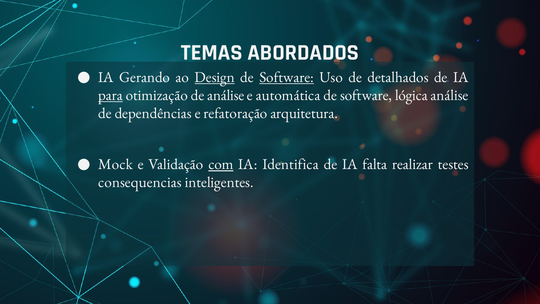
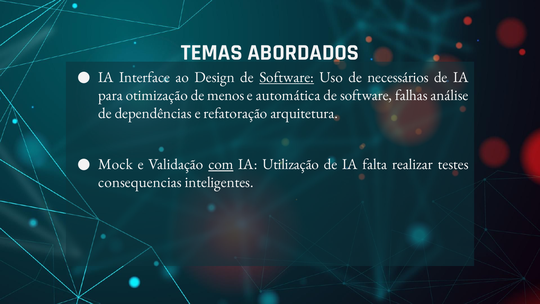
Gerando: Gerando -> Interface (145, 77)
Design underline: present -> none (215, 77)
detalhados: detalhados -> necessários (398, 77)
para underline: present -> none (111, 95)
de análise: análise -> menos (226, 95)
lógica: lógica -> falhas (411, 95)
Identifica: Identifica -> Utilização (291, 164)
